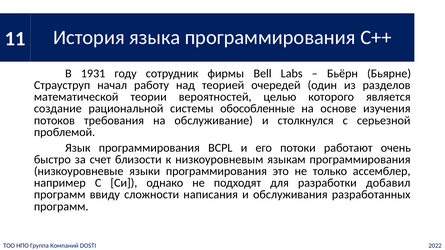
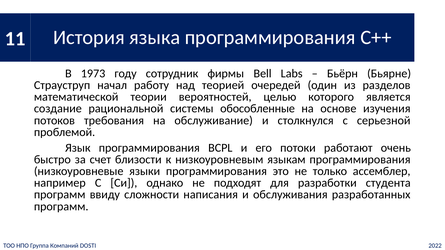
1931: 1931 -> 1973 (93, 74)
добавил: добавил -> студента (388, 183)
